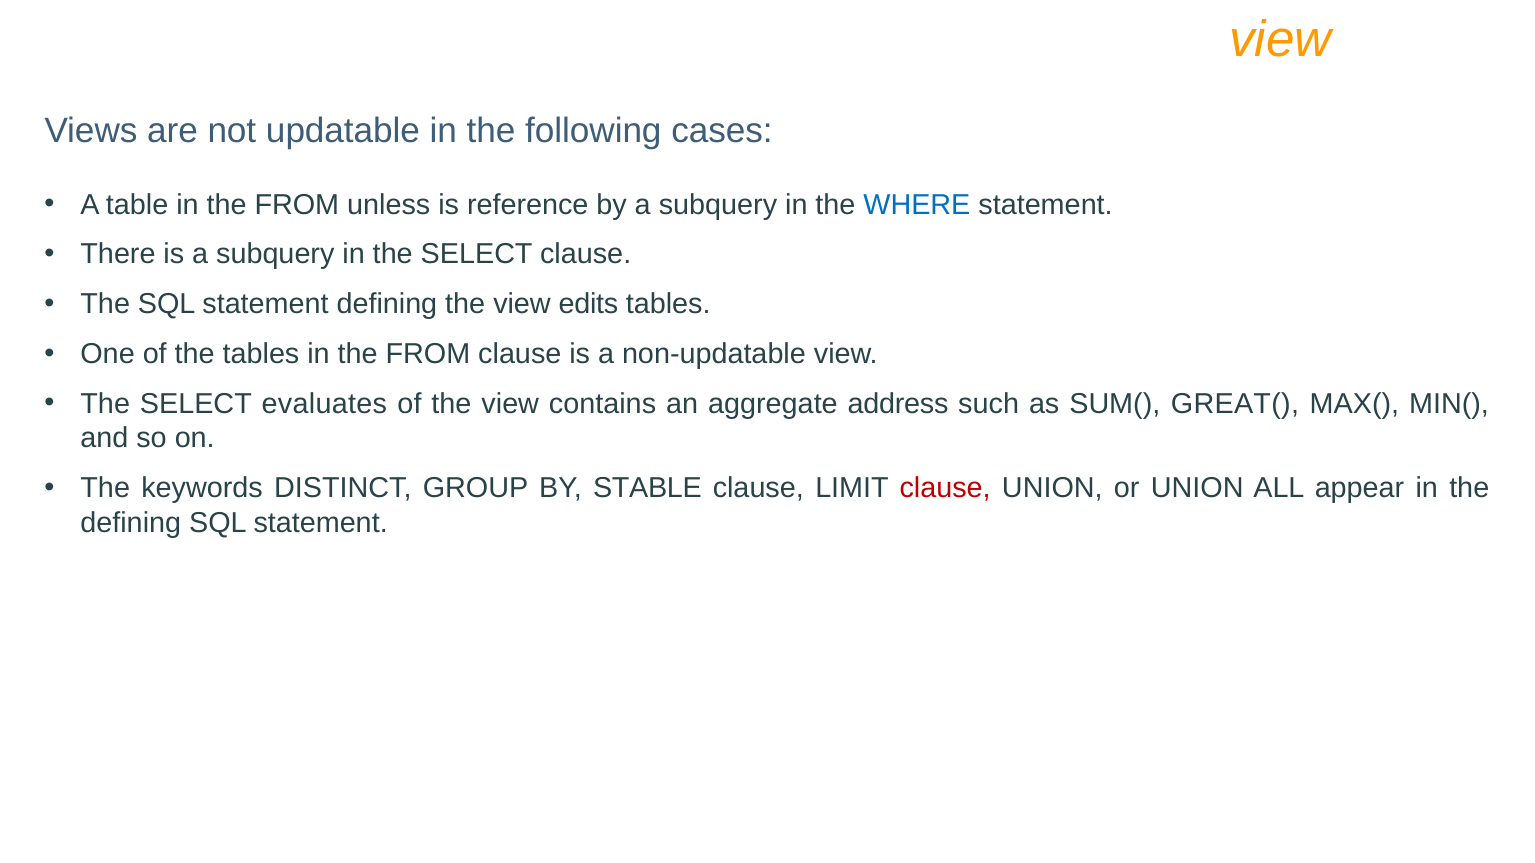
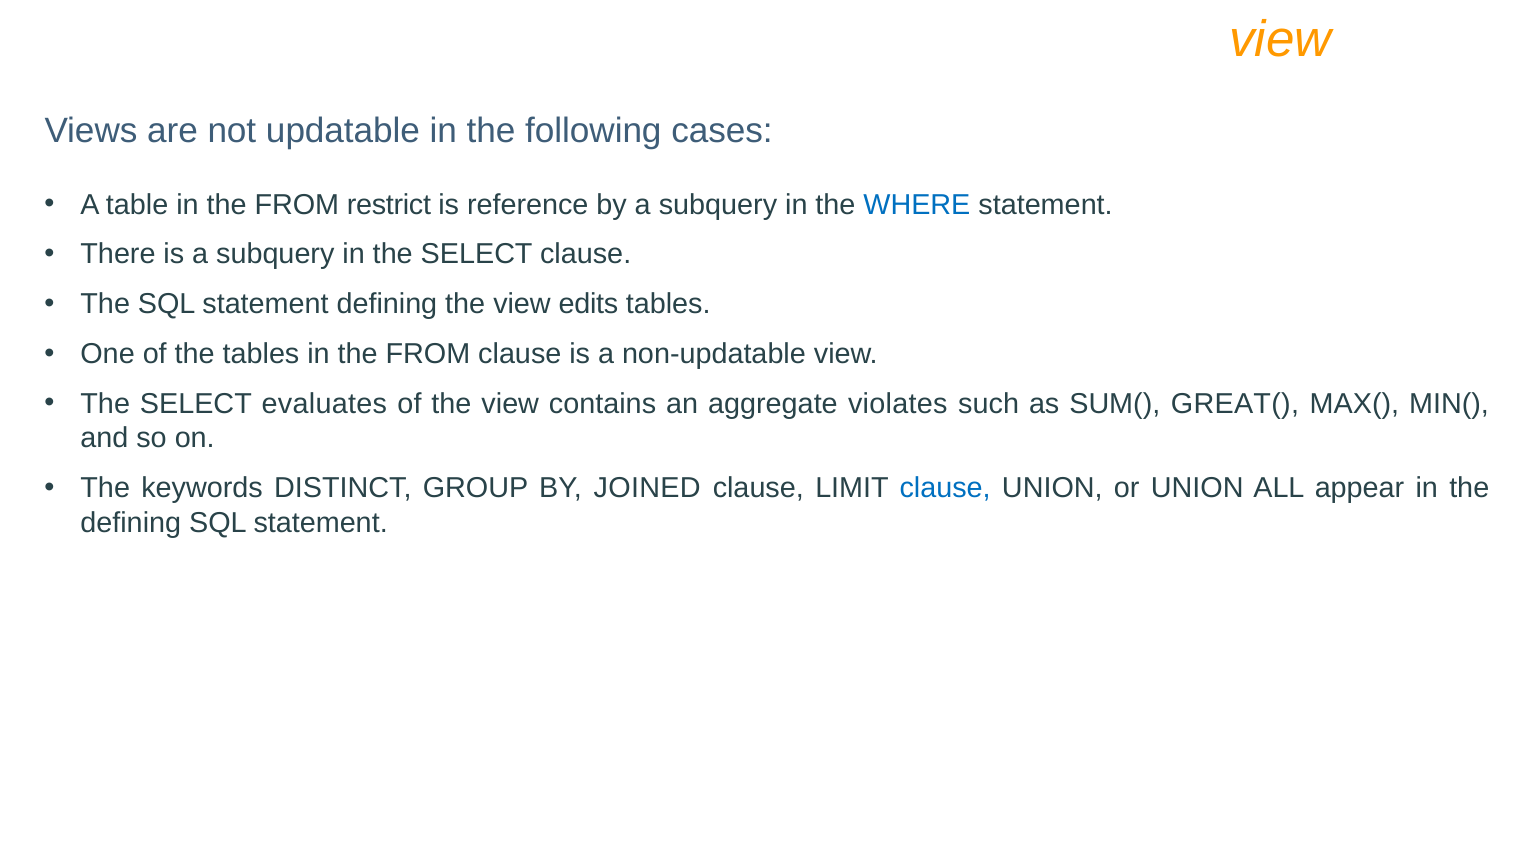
unless: unless -> restrict (389, 205)
address: address -> violates (898, 404)
STABLE: STABLE -> JOINED (647, 489)
clause colour: red -> blue (945, 489)
